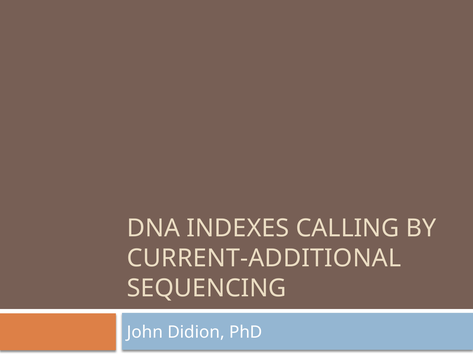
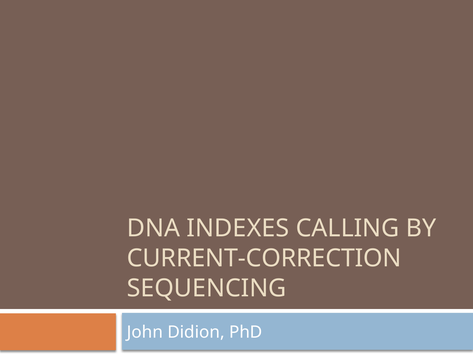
CURRENT-ADDITIONAL: CURRENT-ADDITIONAL -> CURRENT-CORRECTION (264, 258)
